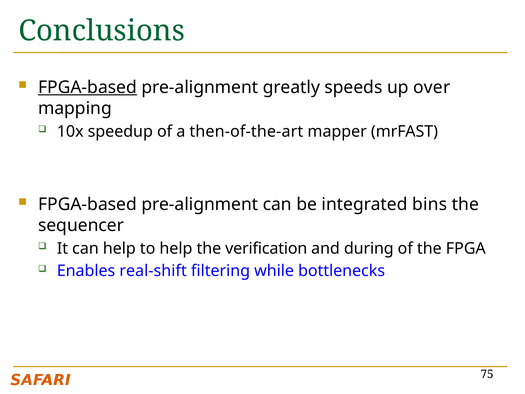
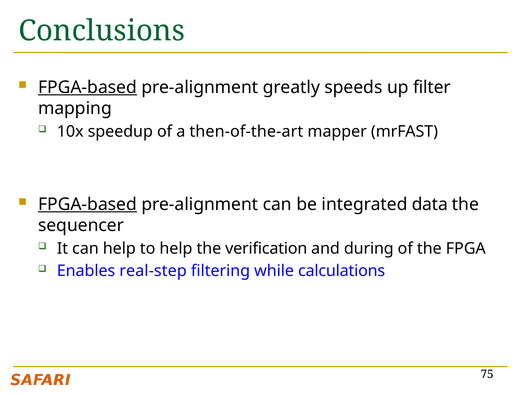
over: over -> filter (432, 87)
FPGA-based underline: none -> present (87, 204)
bins: bins -> data (430, 204)
real-shift: real-shift -> real-step (153, 271)
bottlenecks: bottlenecks -> calculations (342, 271)
